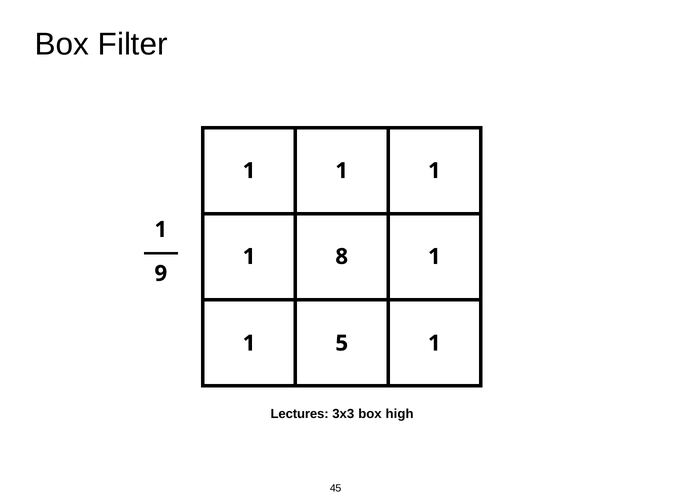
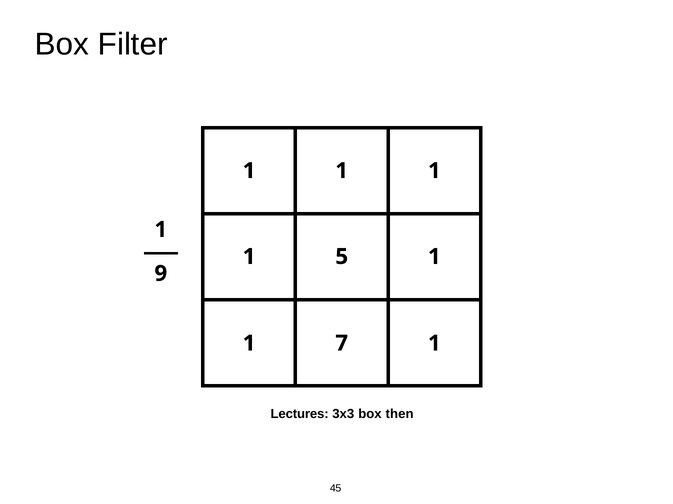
8: 8 -> 5 (342, 257)
5: 5 -> 7 (342, 344)
high: high -> then (400, 414)
